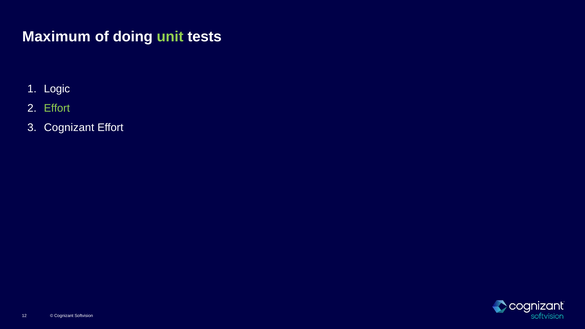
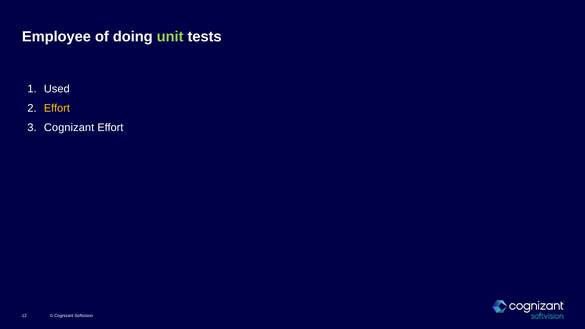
Maximum: Maximum -> Employee (56, 37)
Logic: Logic -> Used (57, 89)
Effort colour: light green -> yellow (57, 108)
